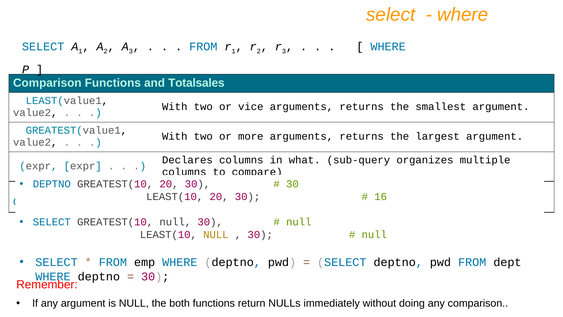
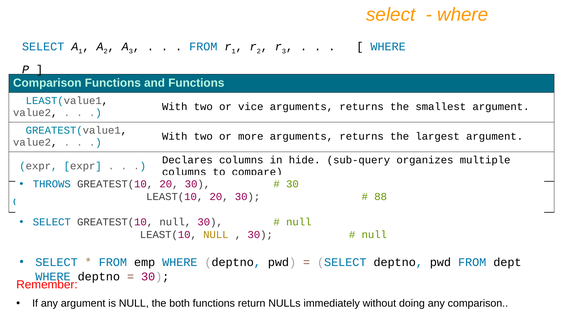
and Totalsales: Totalsales -> Functions (196, 83)
what: what -> hide (305, 160)
DEPTNO: DEPTNO -> THROWS (52, 184)
16: 16 -> 88 (381, 197)
